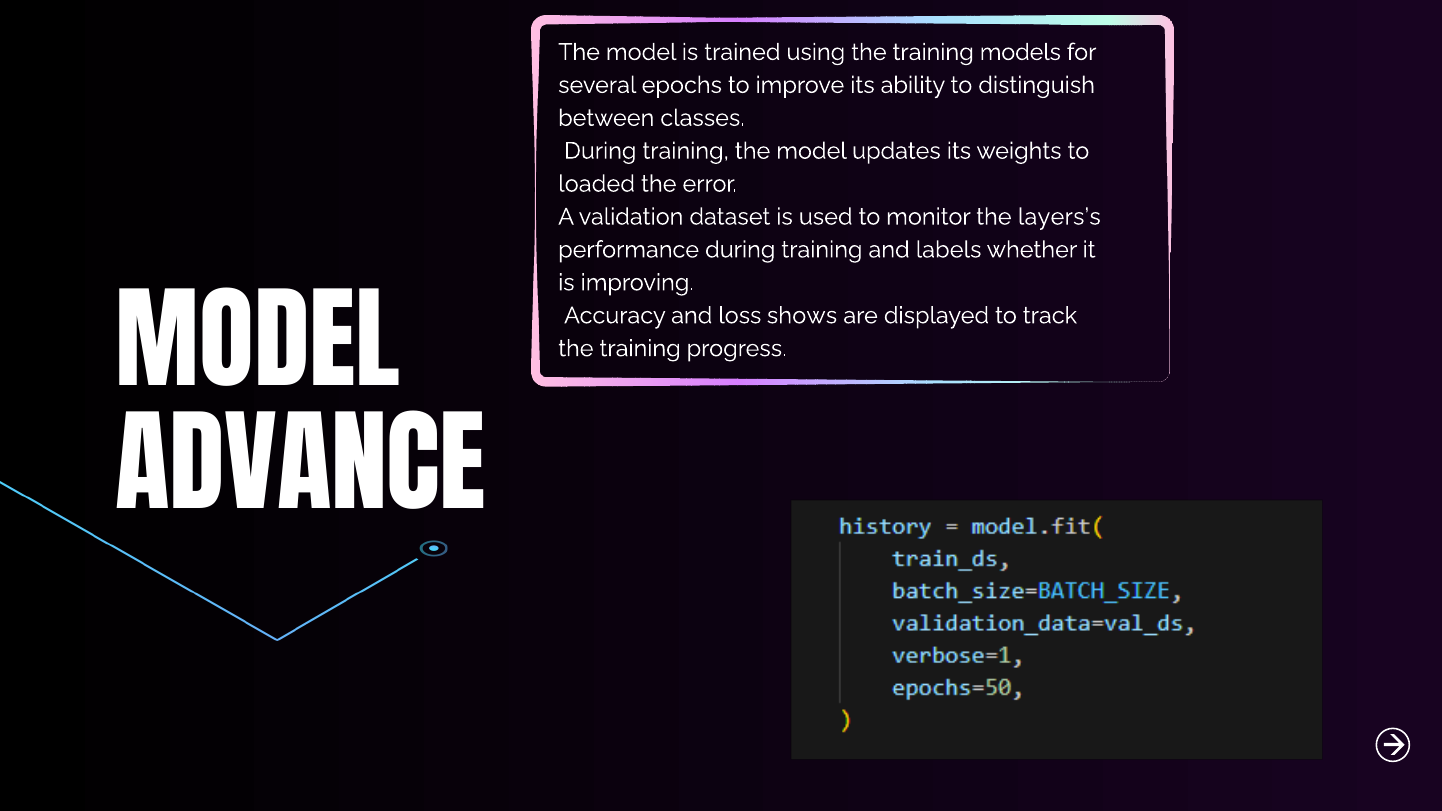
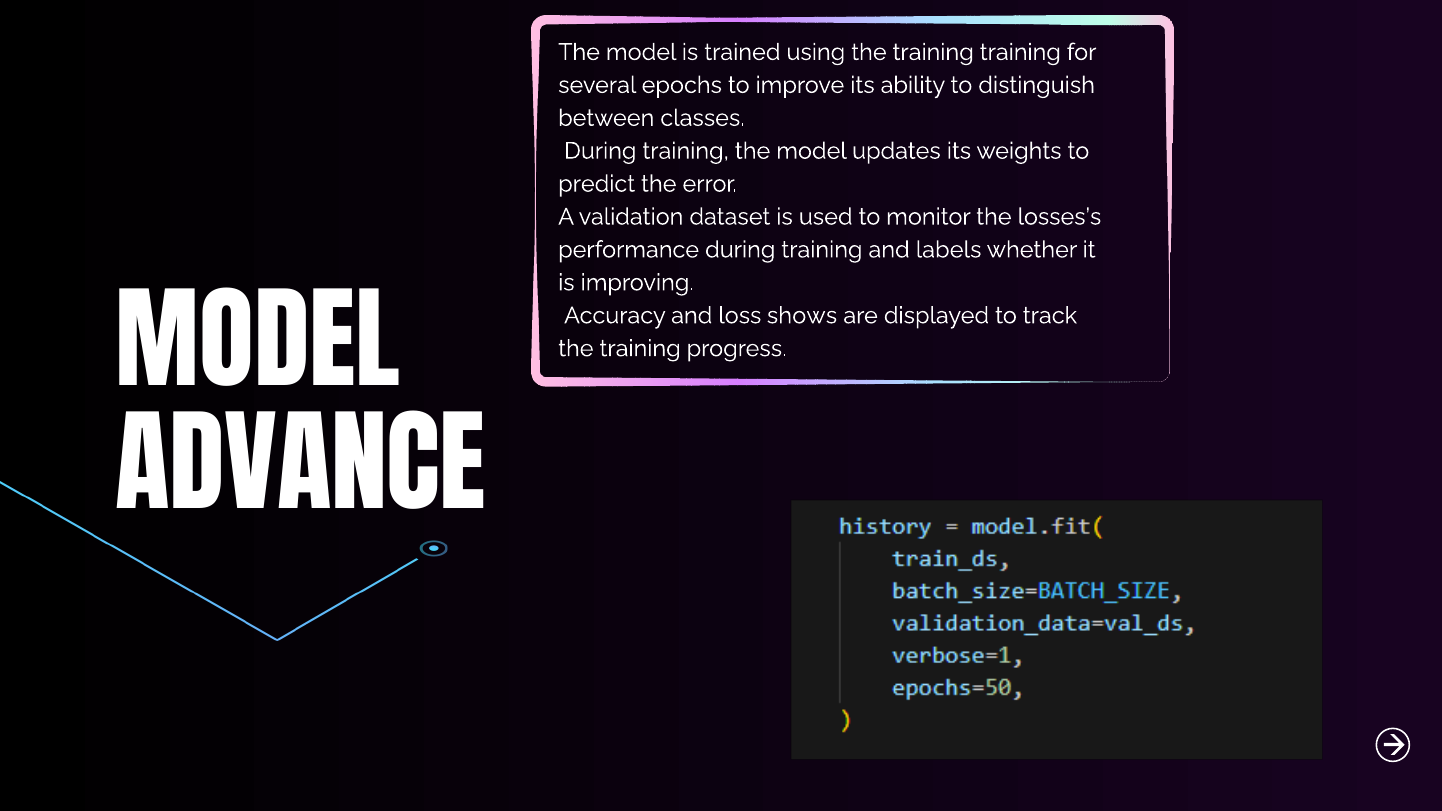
training models: models -> training (1020, 52)
loaded: loaded -> predict (597, 184)
layers’s: layers’s -> losses’s (1059, 217)
